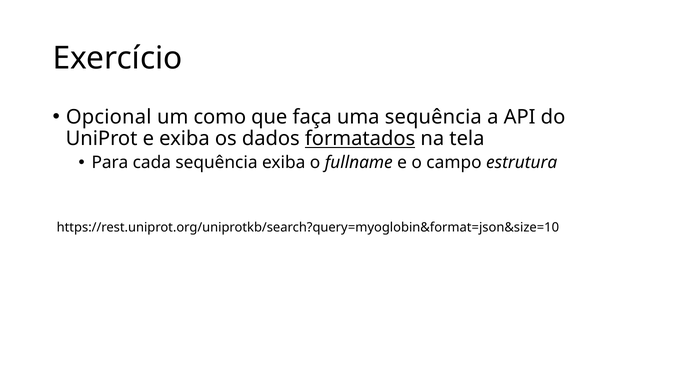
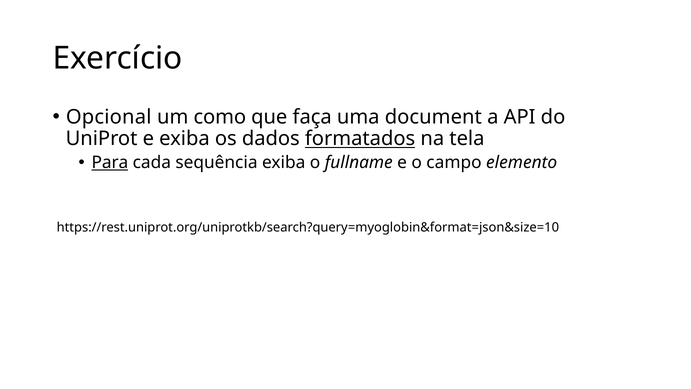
uma sequência: sequência -> document (433, 117)
Para underline: none -> present (110, 162)
estrutura: estrutura -> elemento (522, 162)
